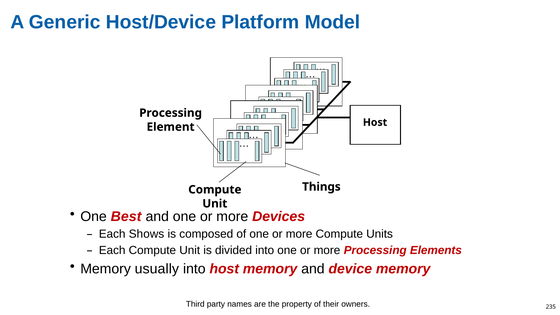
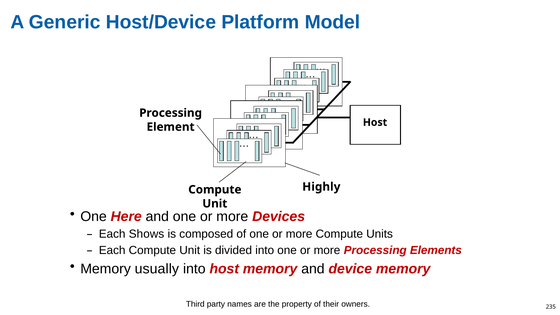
Things: Things -> Highly (321, 187)
Best: Best -> Here (126, 216)
